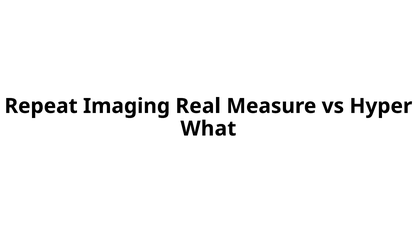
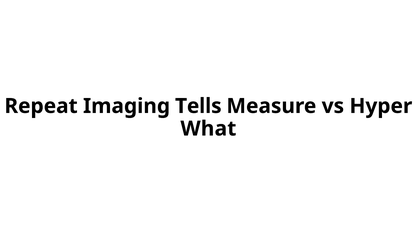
Real: Real -> Tells (198, 106)
